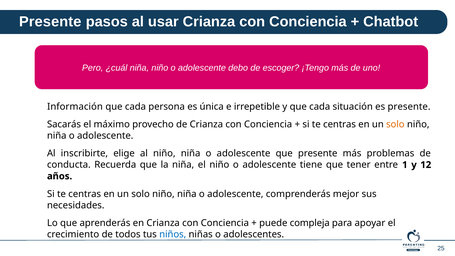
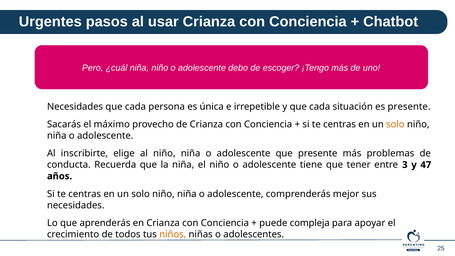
Presente: Presente -> Urgentes (50, 22)
Información: Información -> Necesidades (75, 107)
1: 1 -> 3 (405, 165)
12: 12 -> 47 (426, 165)
niños colour: blue -> orange (173, 234)
